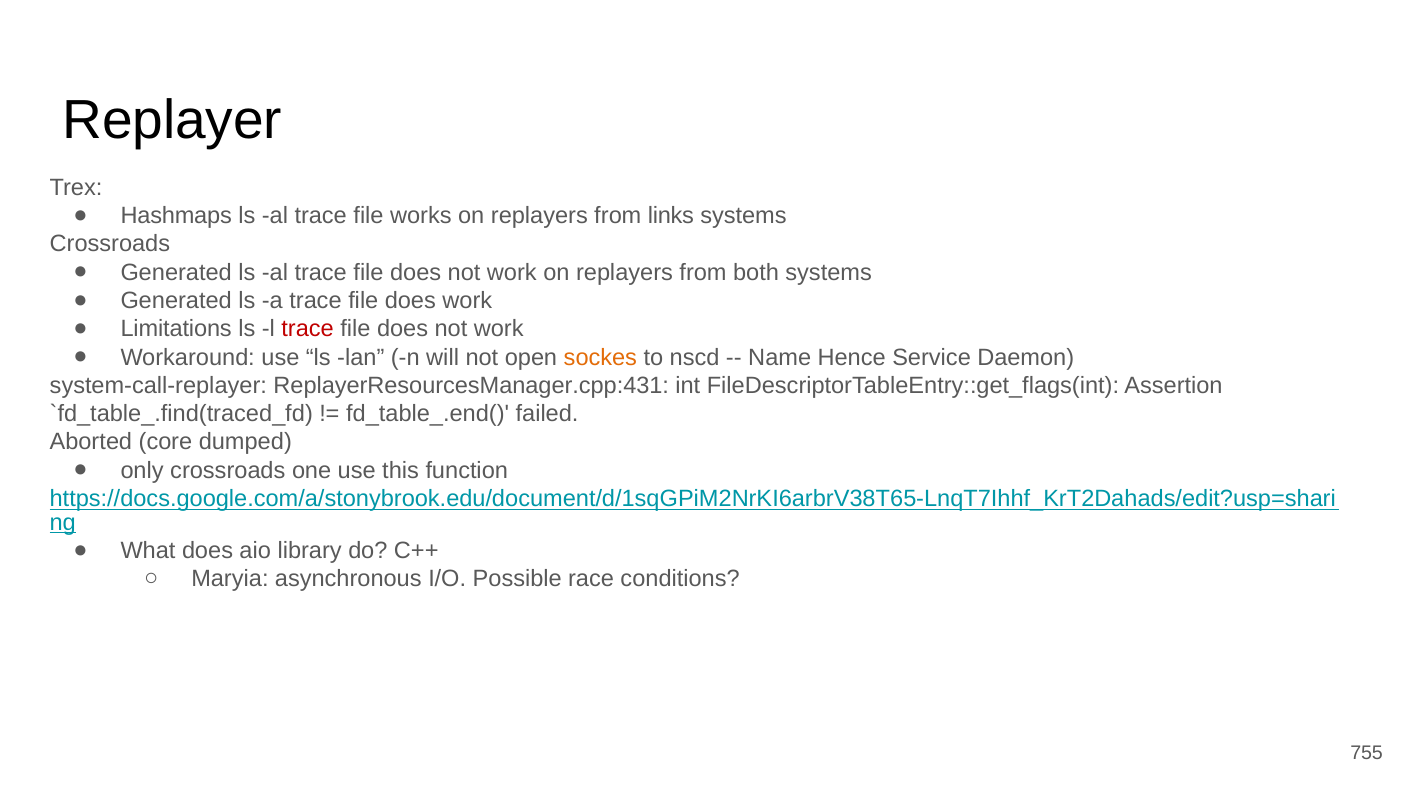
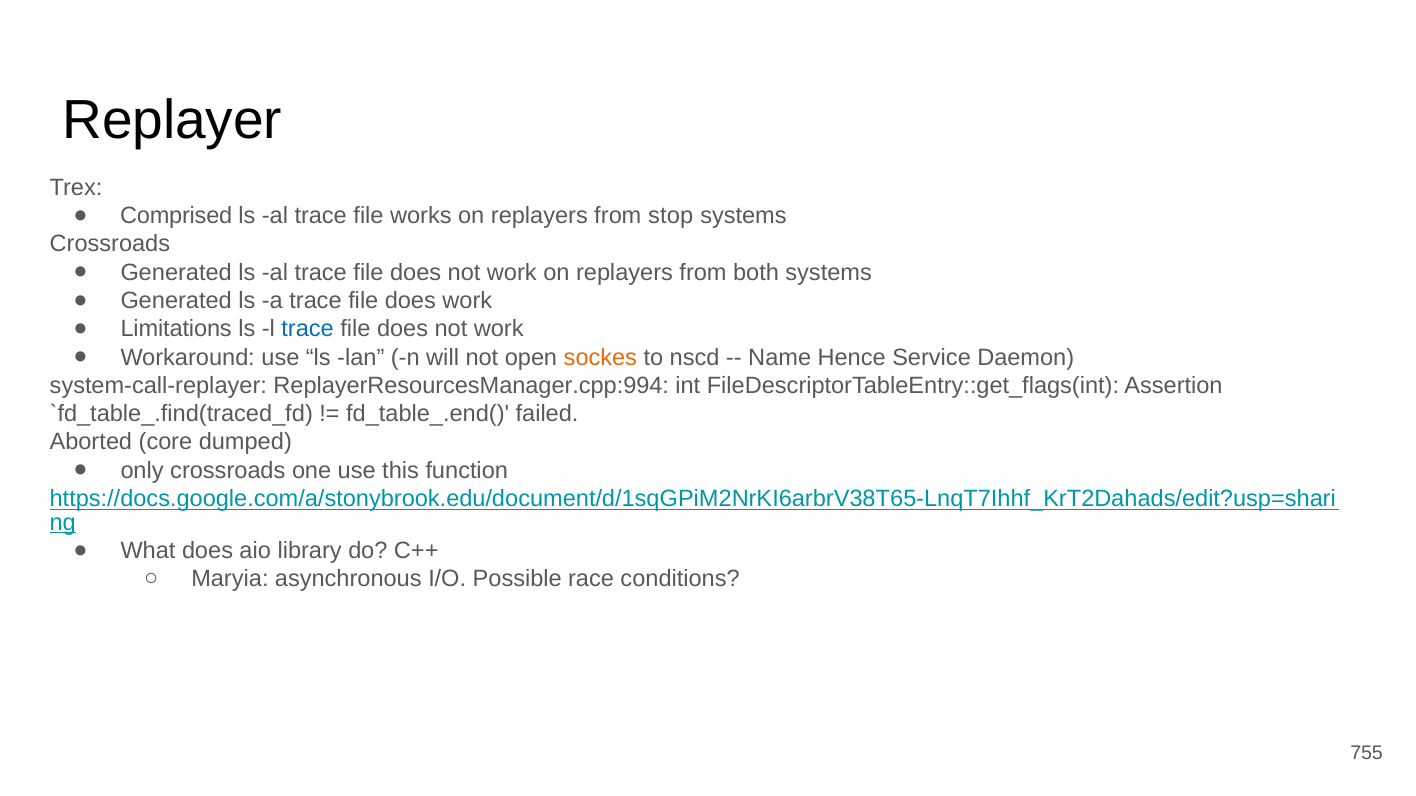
Hashmaps: Hashmaps -> Comprised (176, 216)
links: links -> stop (671, 216)
trace colour: red -> blue (308, 329)
ReplayerResourcesManager.cpp:431: ReplayerResourcesManager.cpp:431 -> ReplayerResourcesManager.cpp:994 (471, 386)
